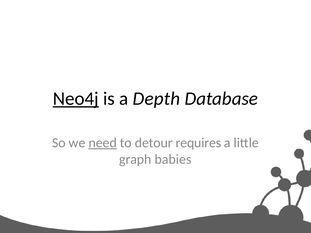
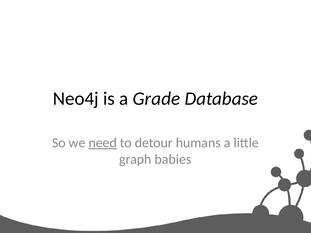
Neo4j underline: present -> none (76, 99)
Depth: Depth -> Grade (156, 99)
requires: requires -> humans (198, 143)
